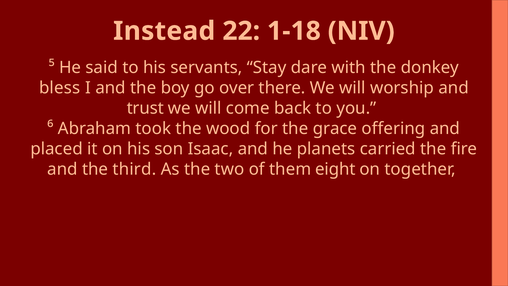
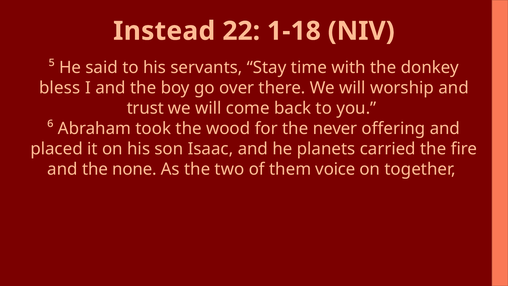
dare: dare -> time (309, 68)
grace: grace -> never (335, 128)
third: third -> none (135, 169)
eight: eight -> voice (335, 169)
